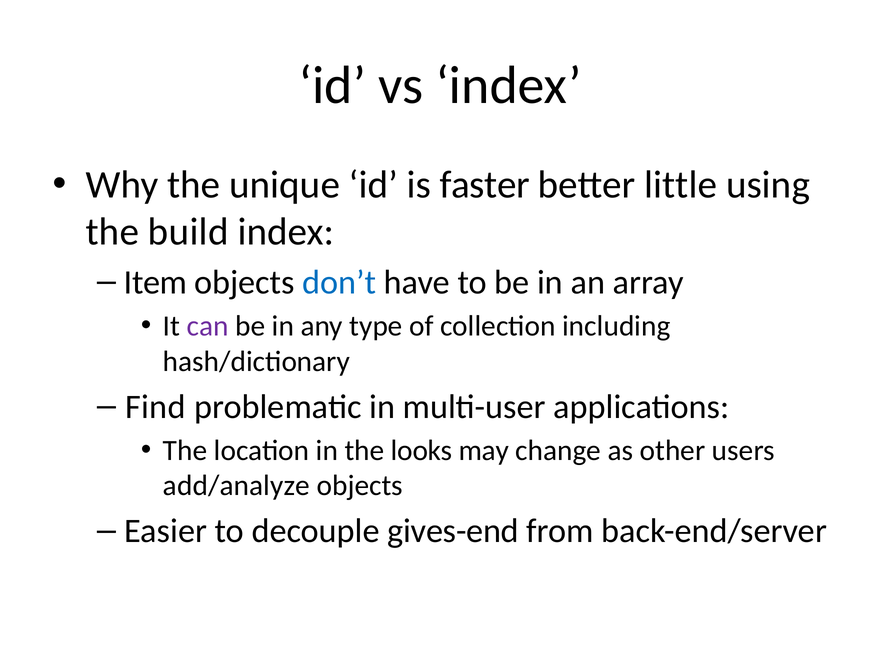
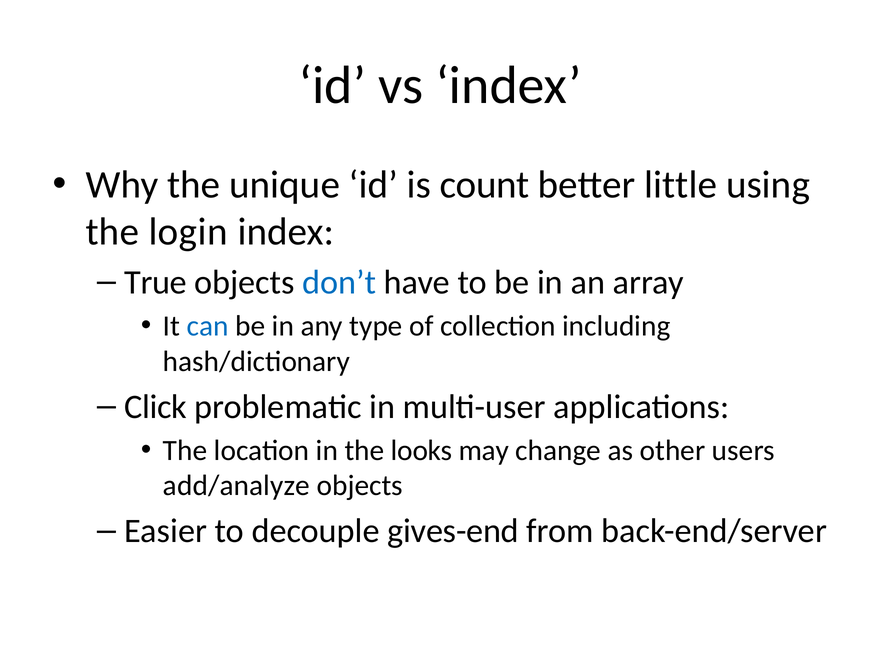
faster: faster -> count (485, 185)
build: build -> login (188, 232)
Item: Item -> True (156, 282)
can colour: purple -> blue (208, 326)
Find: Find -> Click (156, 407)
